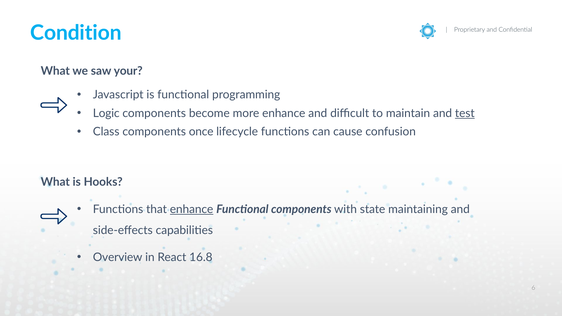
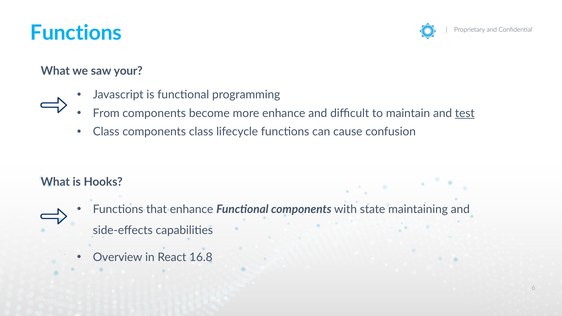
Condition: Condition -> Functions (76, 33)
Logic: Logic -> From (106, 113)
components once: once -> class (201, 132)
enhance underline: present -> none (192, 209)
